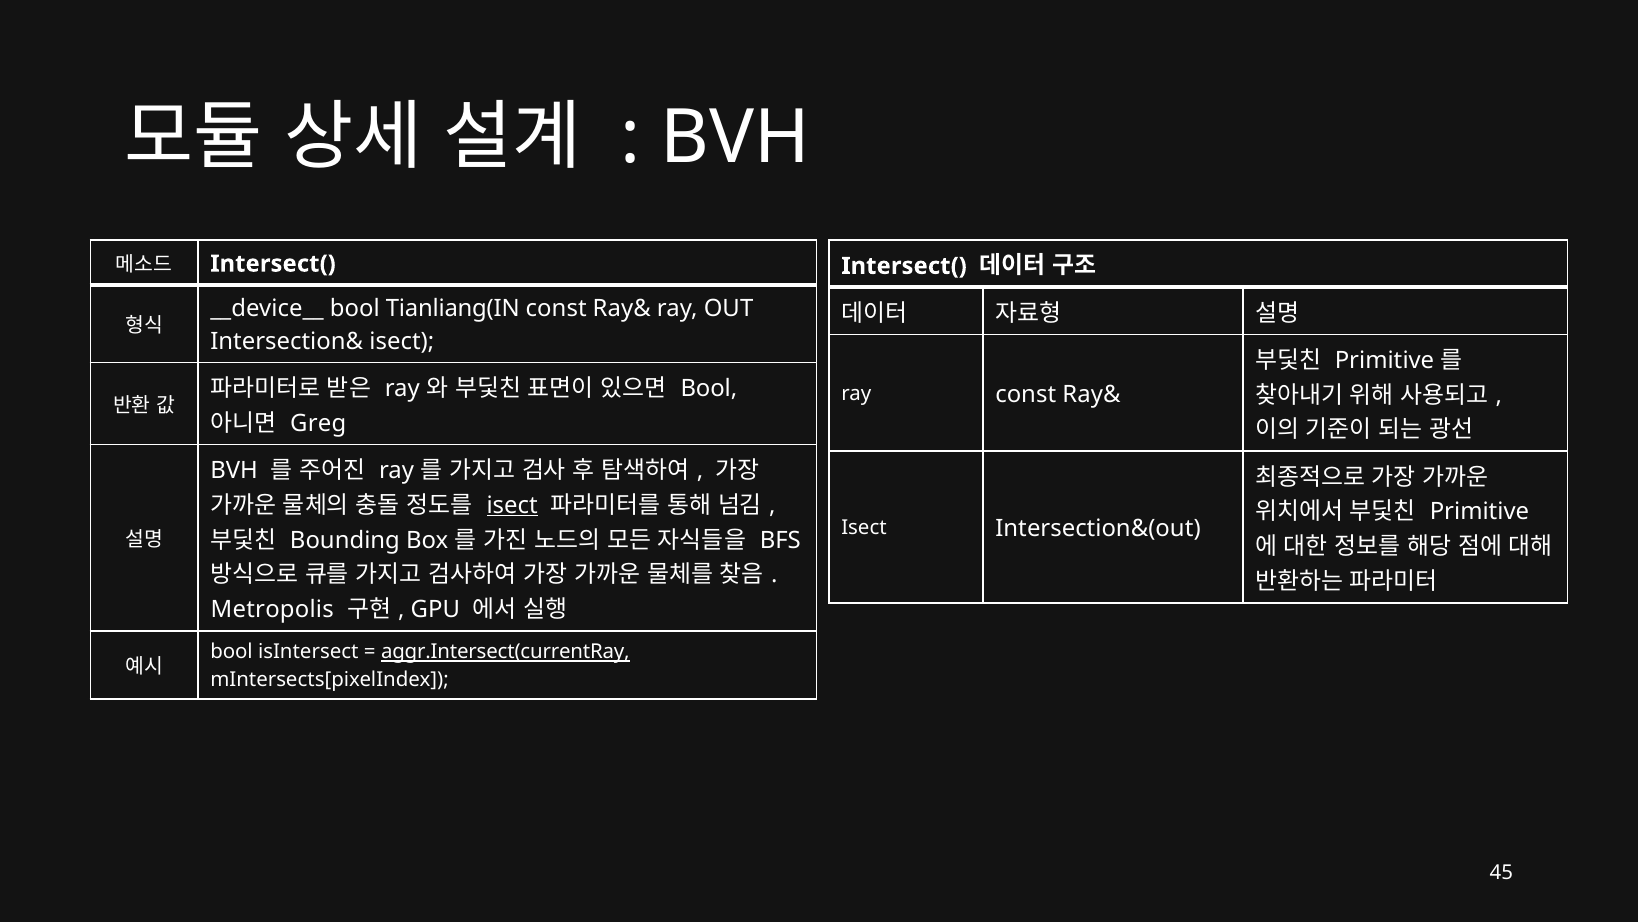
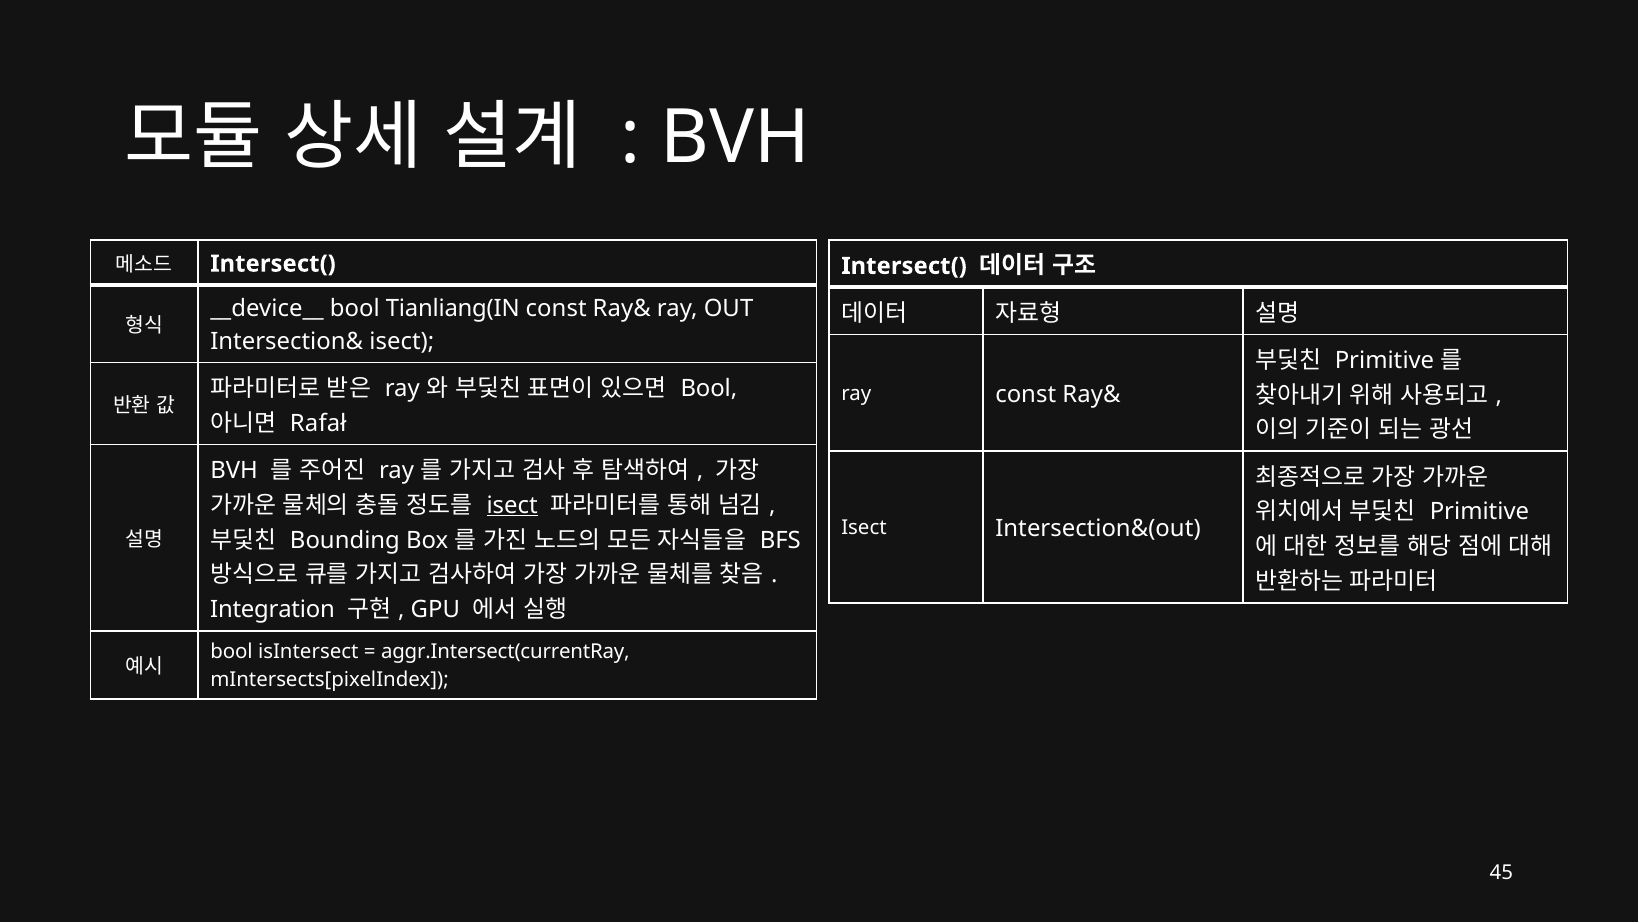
Greg: Greg -> Rafał (318, 423)
Metropolis: Metropolis -> Integration (272, 609)
aggr.Intersect(currentRay underline: present -> none (505, 652)
